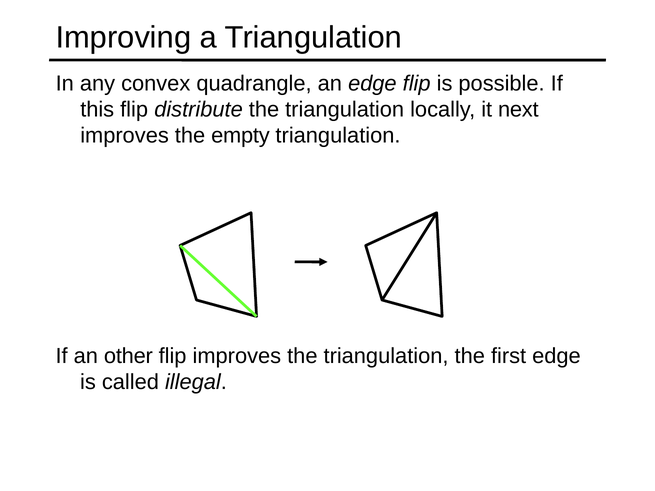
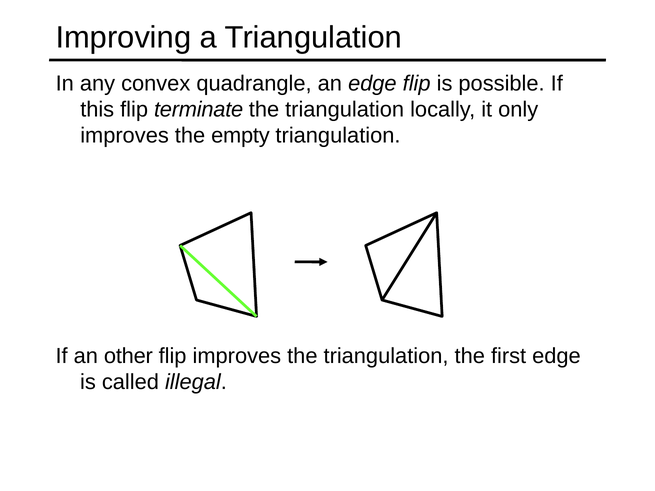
distribute: distribute -> terminate (199, 110)
next: next -> only (518, 110)
